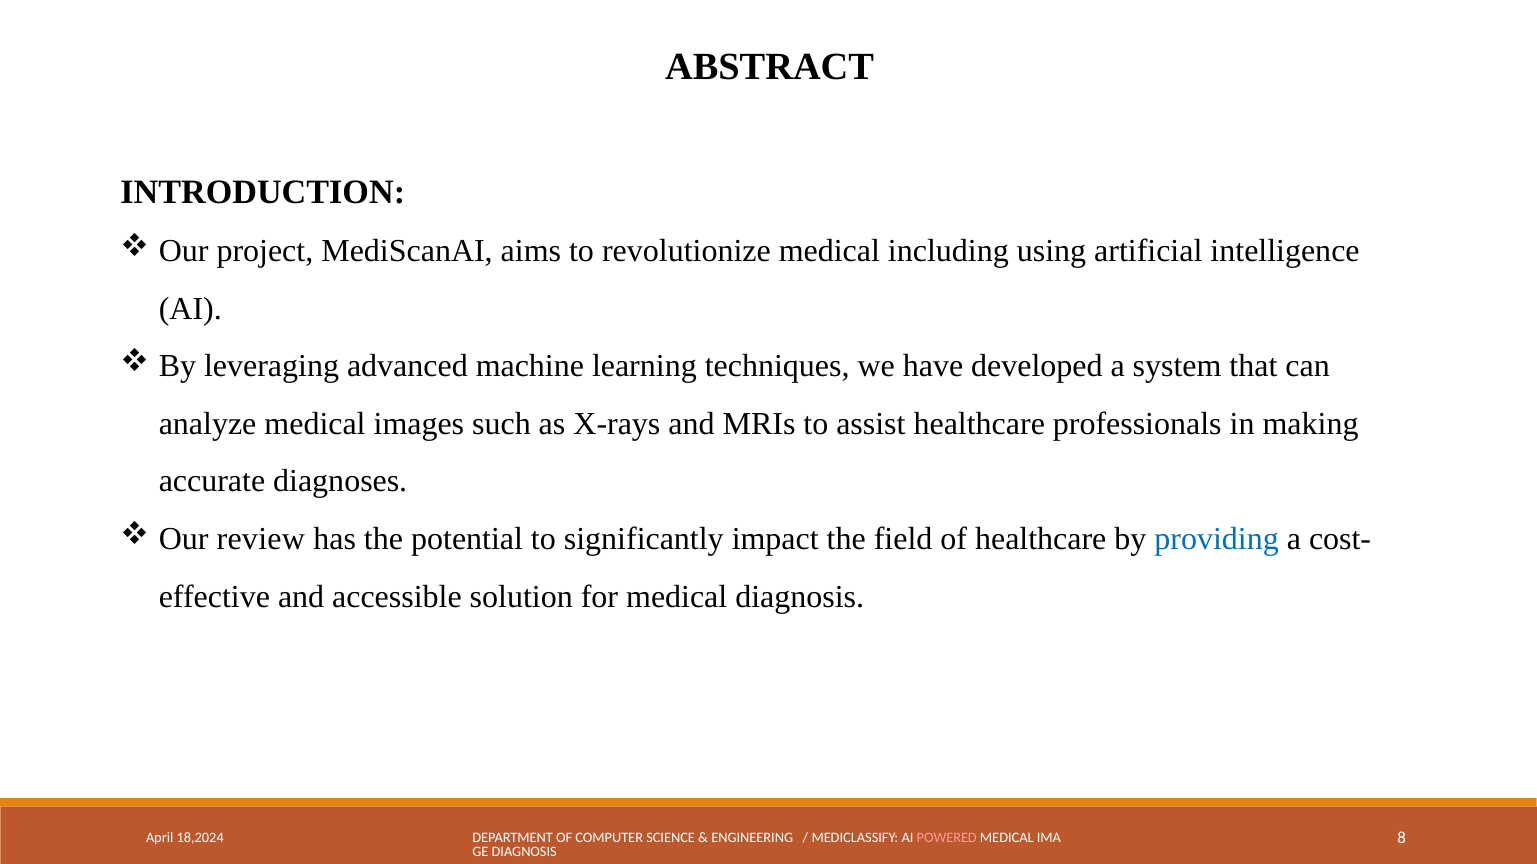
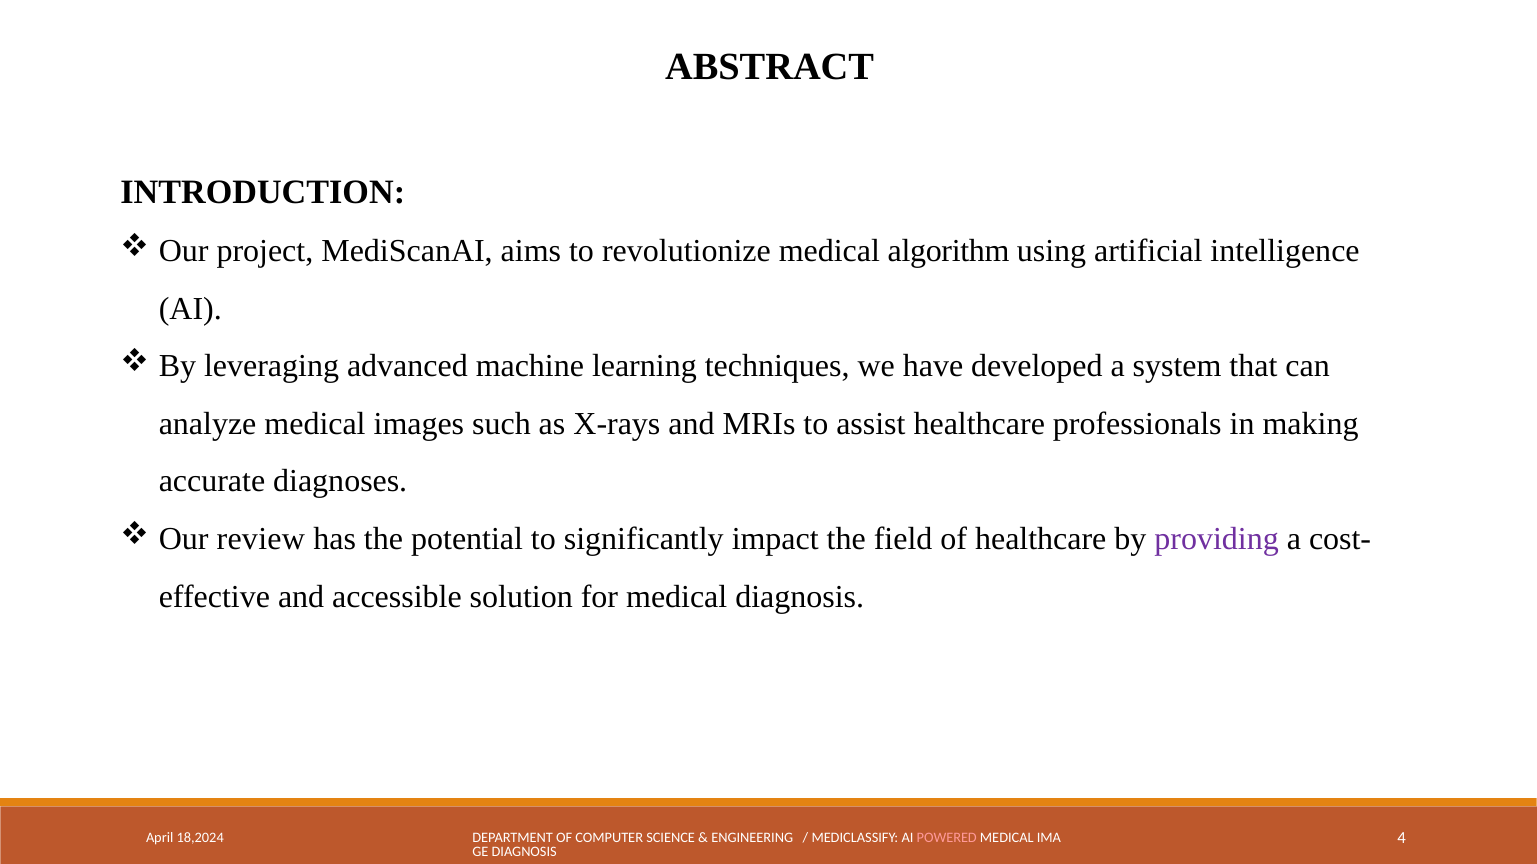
including: including -> algorithm (949, 251)
providing colour: blue -> purple (1217, 539)
8: 8 -> 4 (1402, 838)
